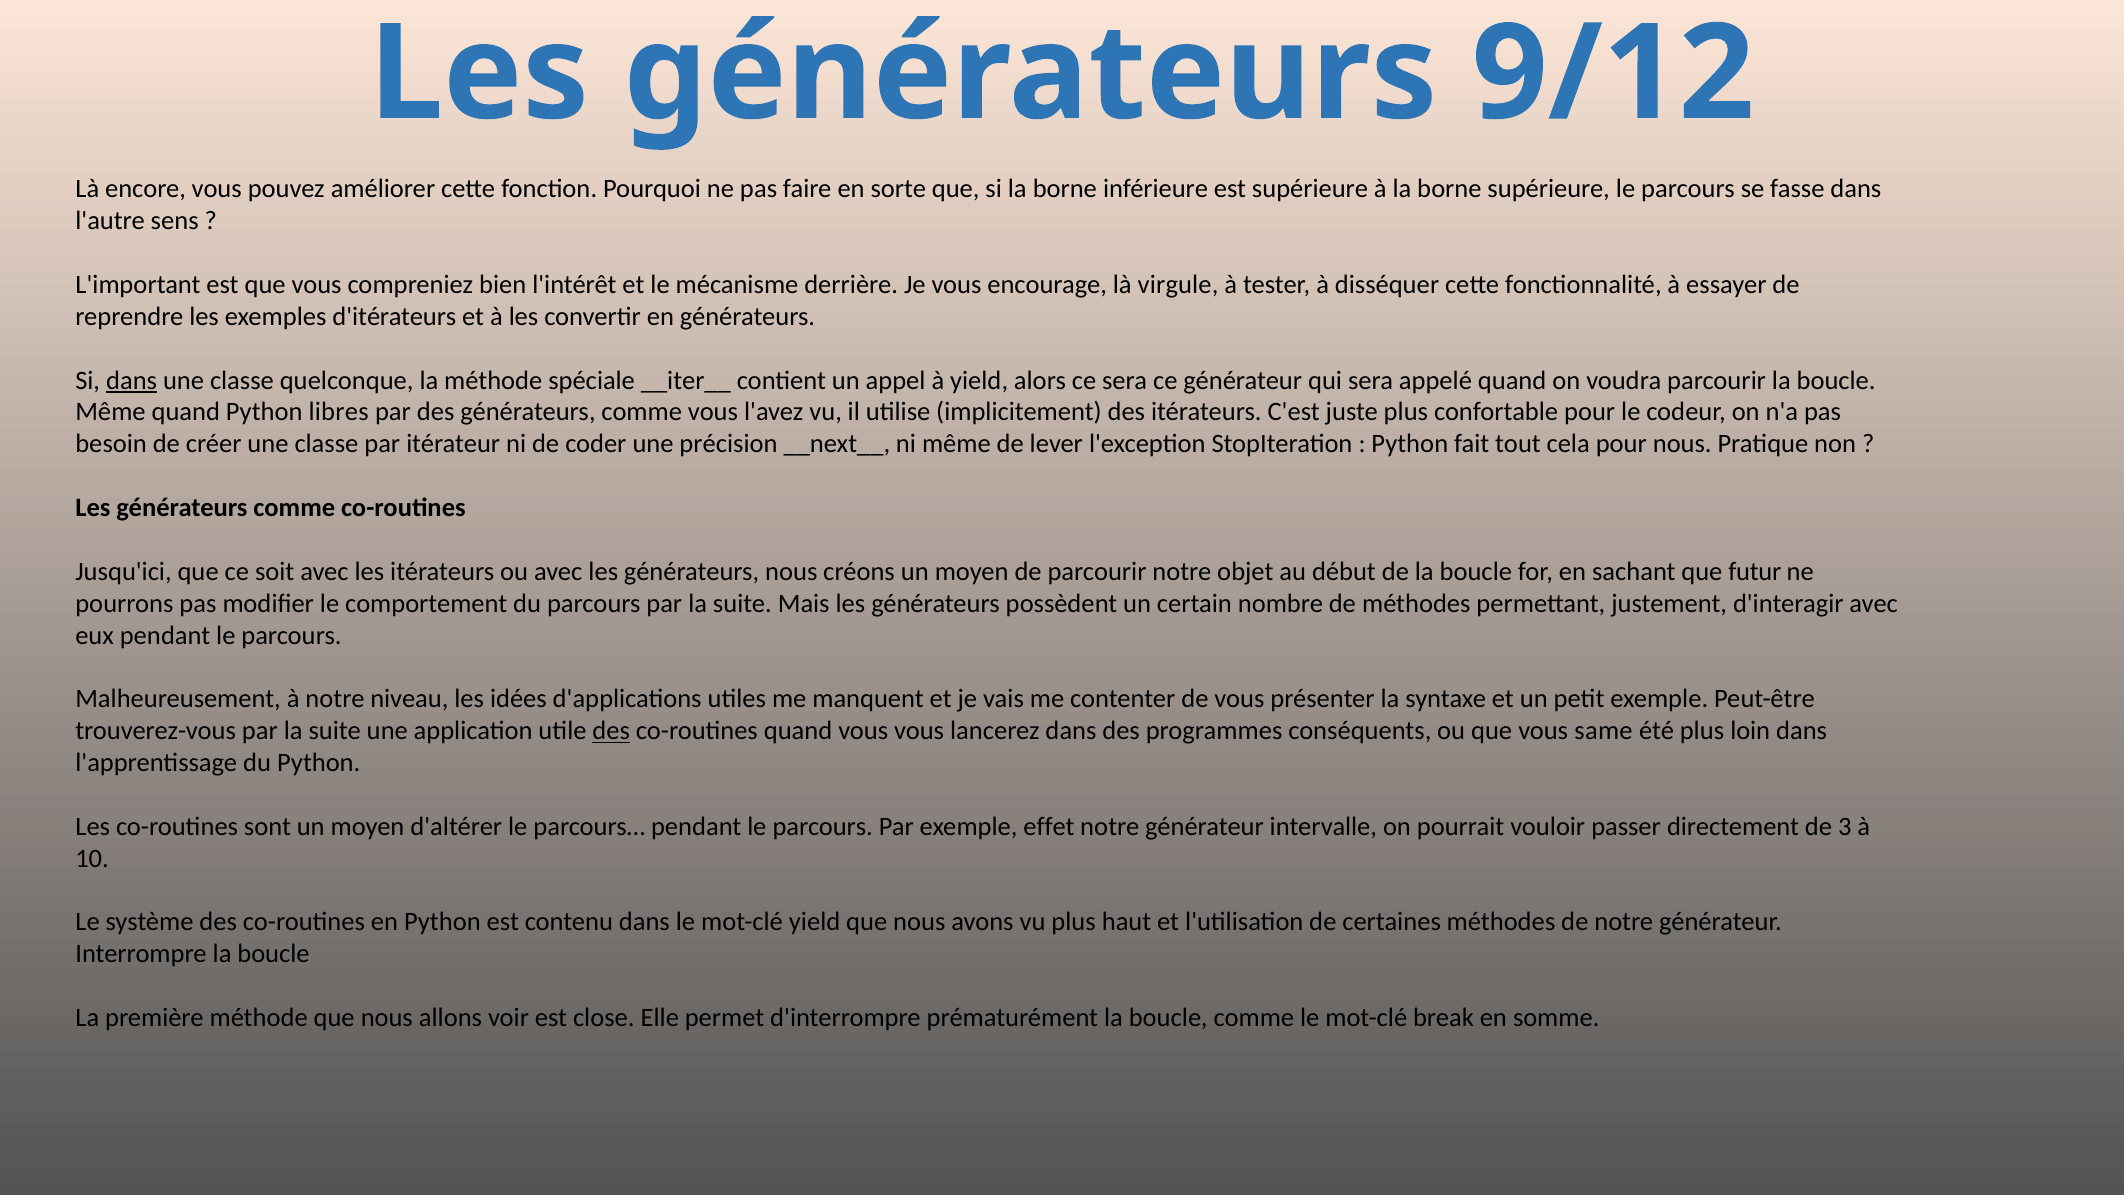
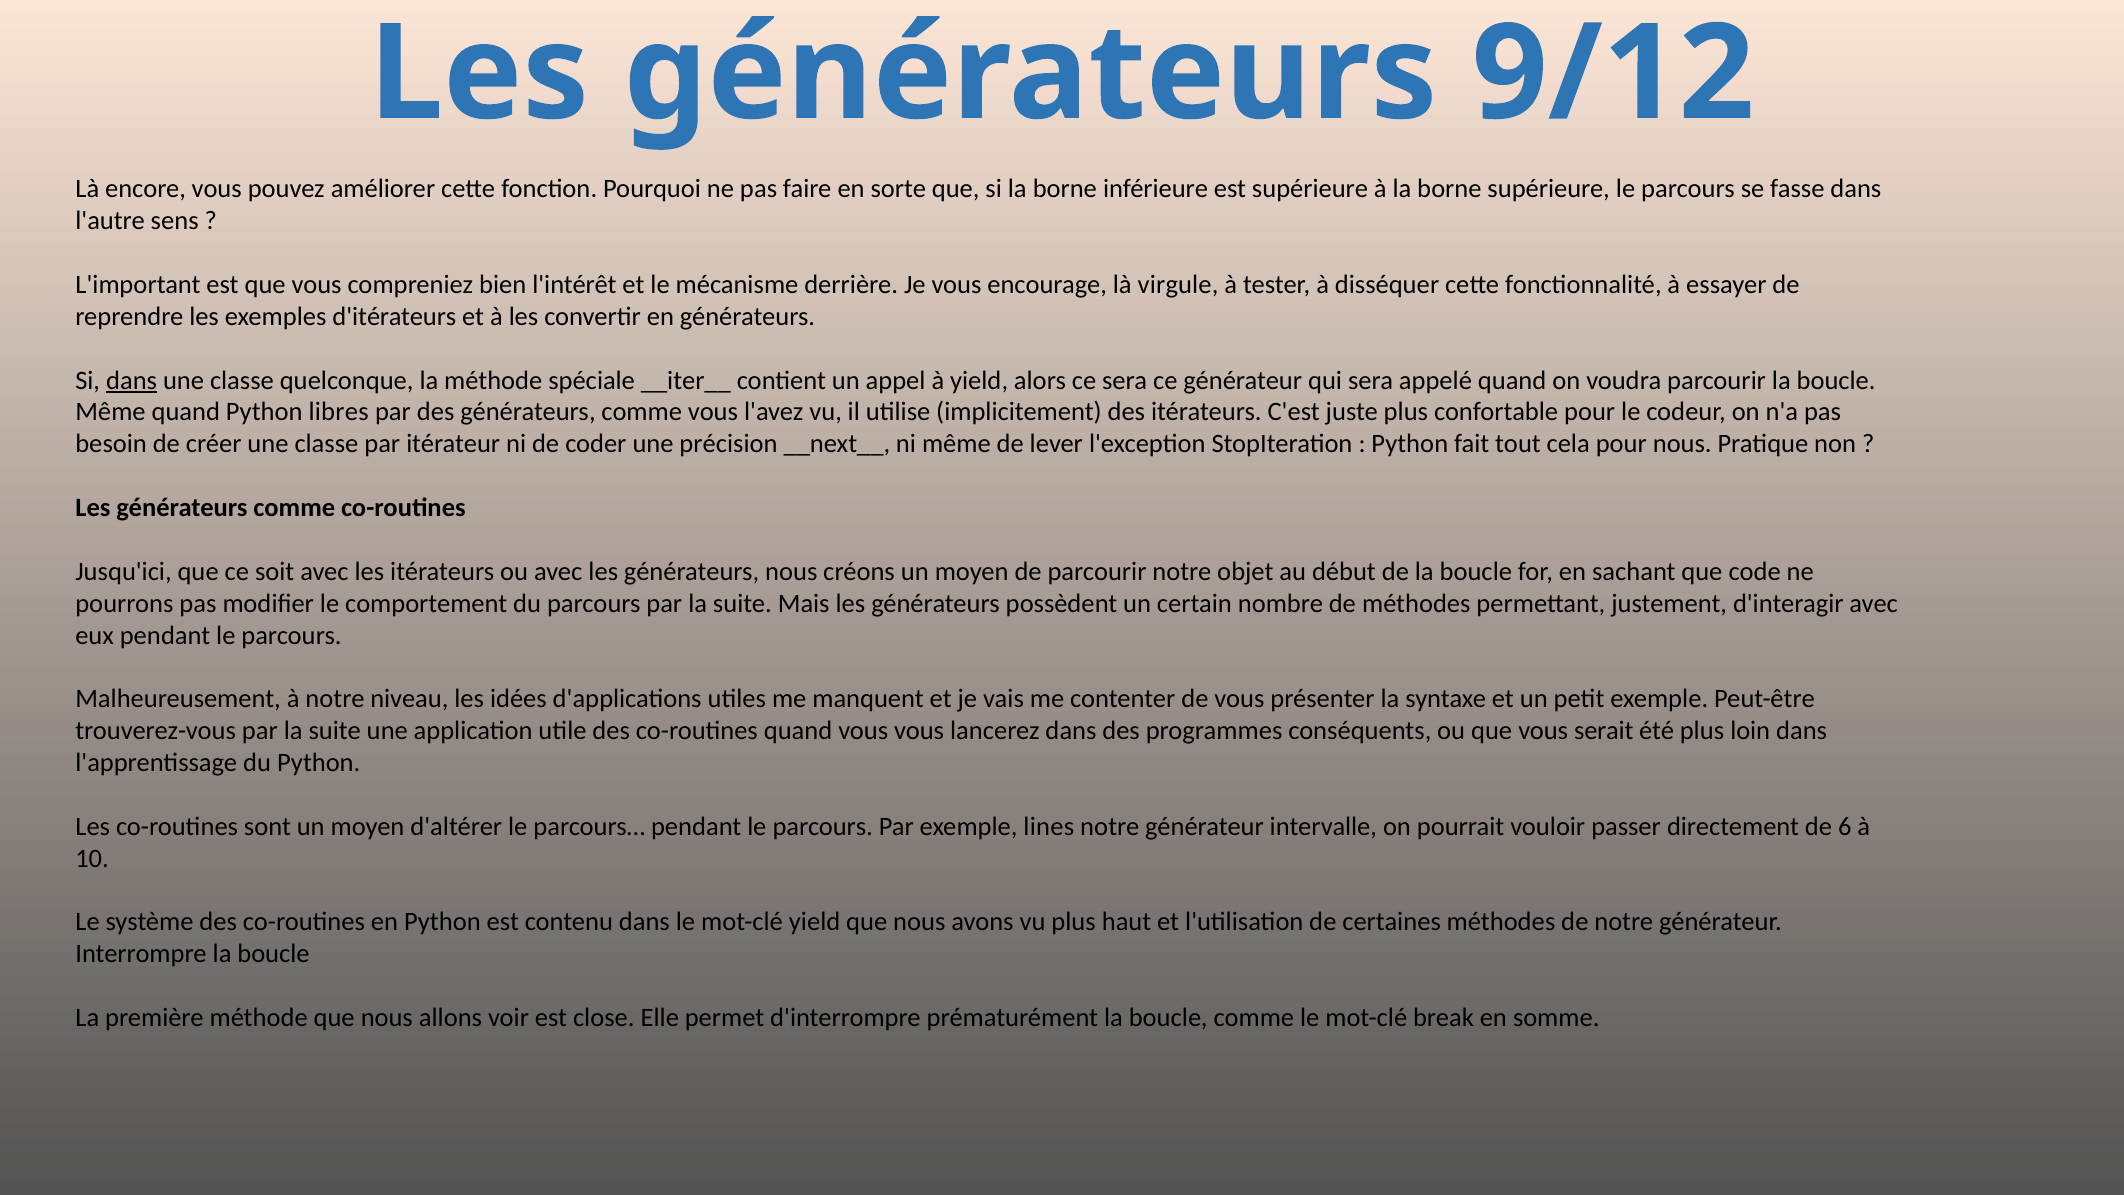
futur: futur -> code (1755, 571)
des underline: present -> none (611, 731)
same: same -> serait (1604, 731)
effet: effet -> lines (1049, 826)
3: 3 -> 6 (1845, 826)
